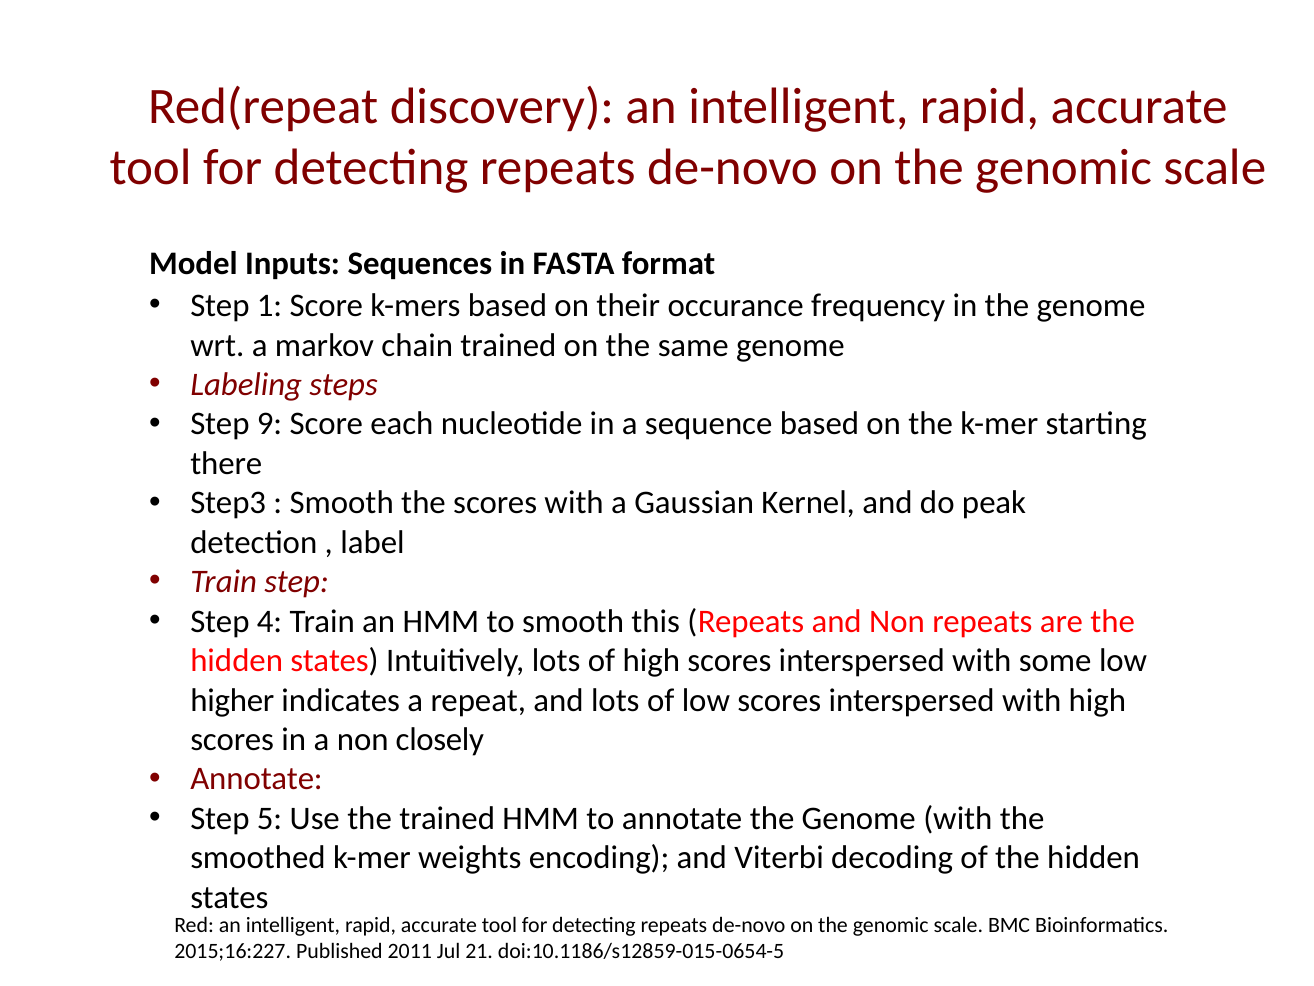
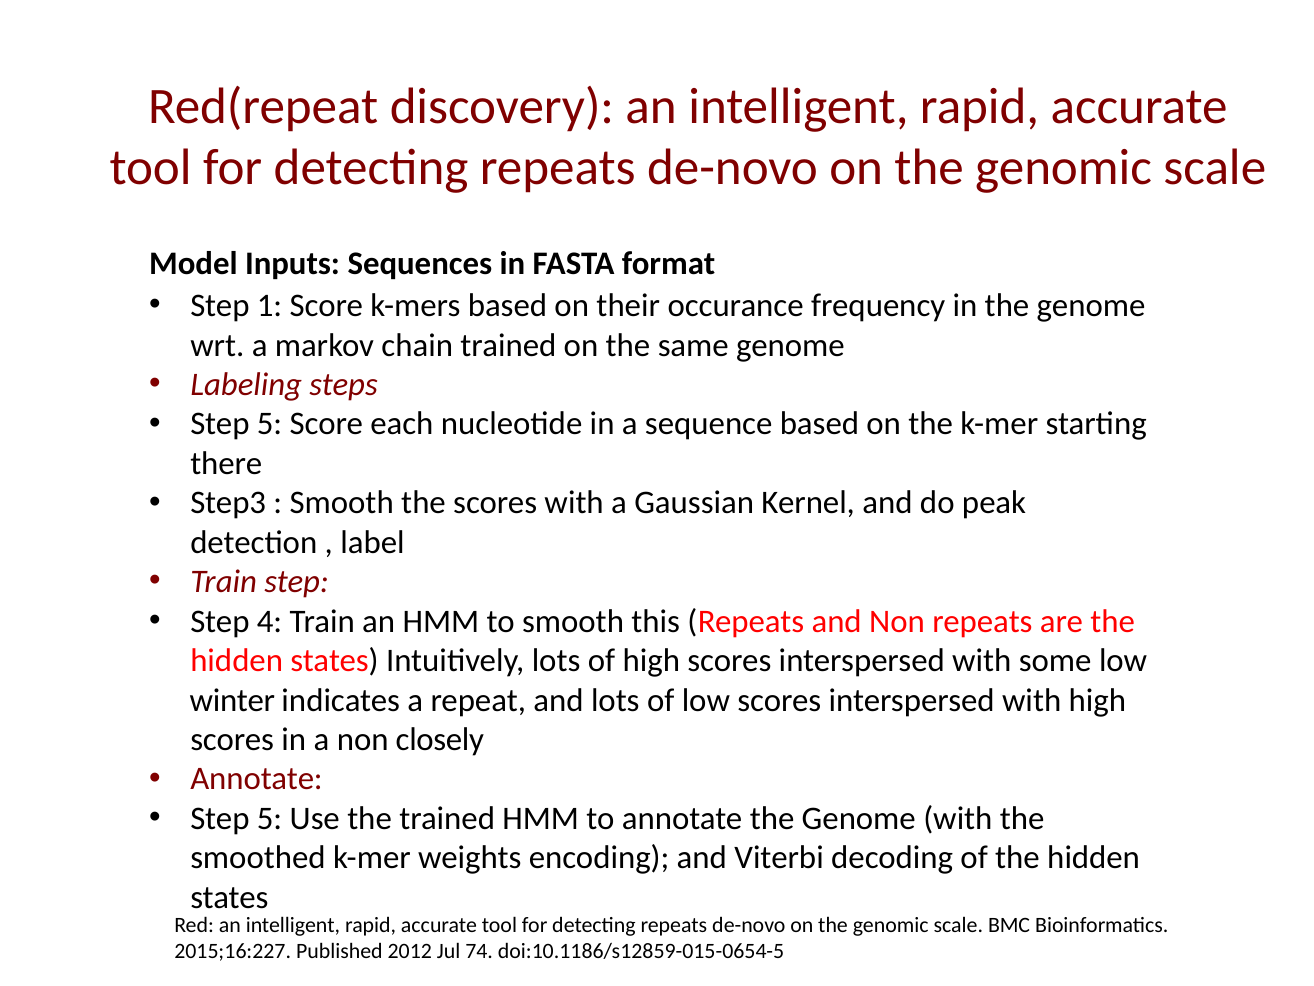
9: 9 -> 5 (270, 424)
higher: higher -> winter (232, 700)
2011: 2011 -> 2012 (410, 951)
21: 21 -> 74 (479, 951)
